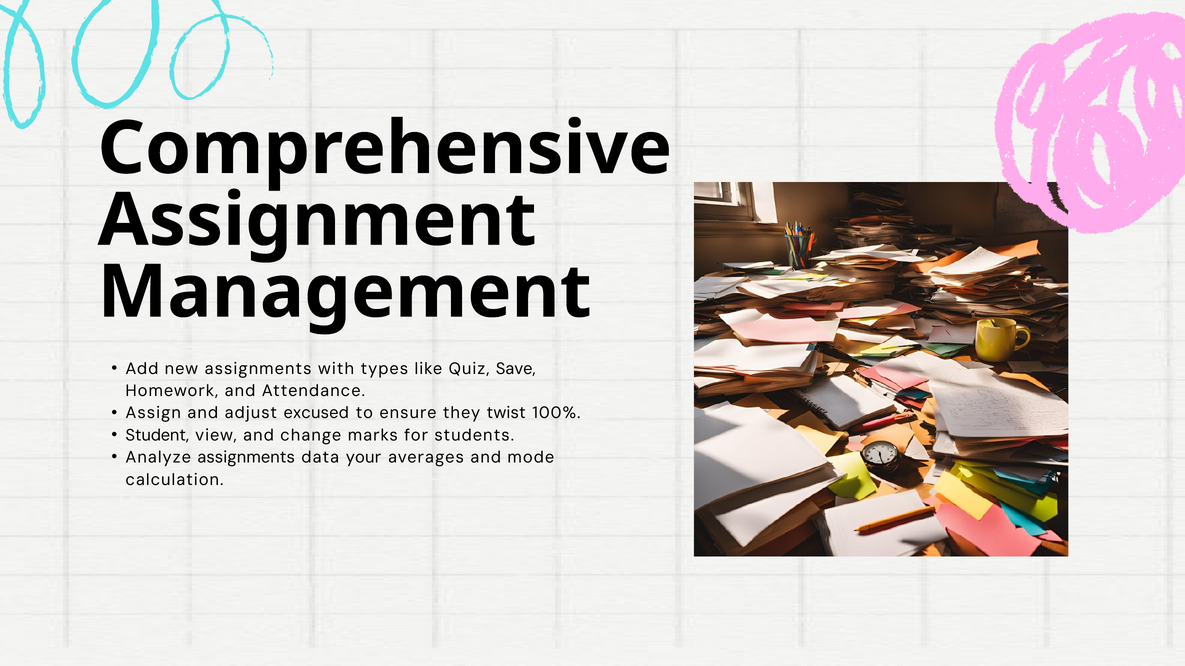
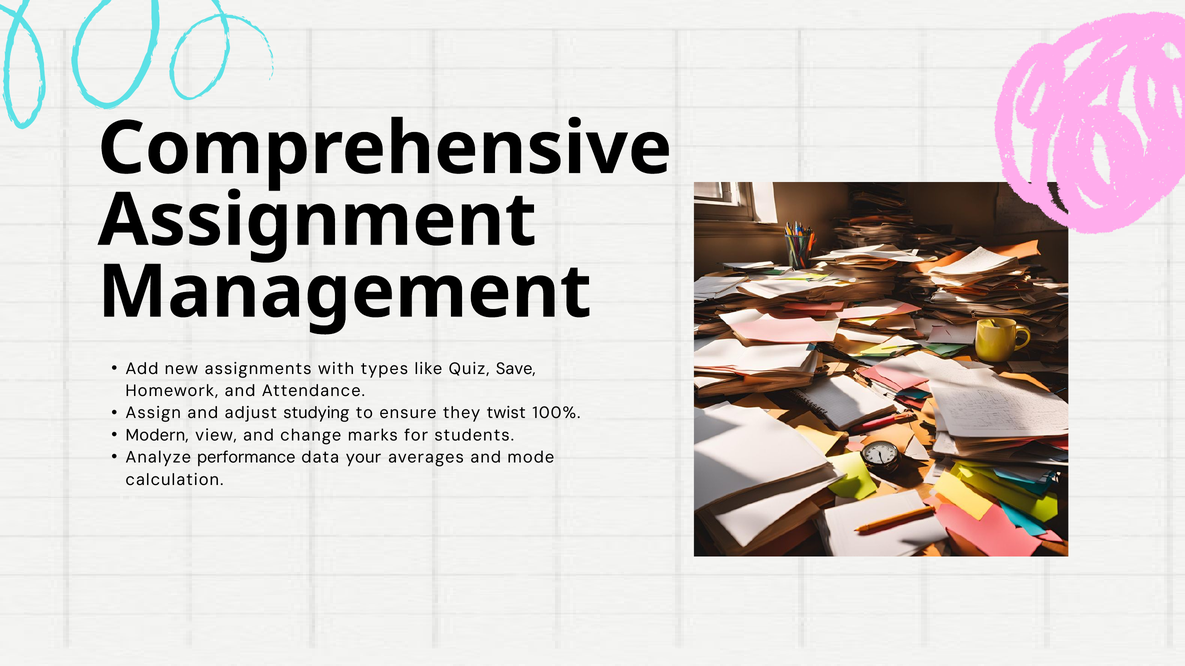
excused: excused -> studying (316, 413)
Student: Student -> Modern (157, 436)
Analyze assignments: assignments -> performance (246, 458)
